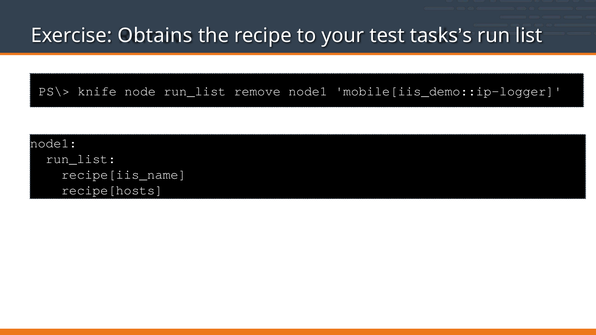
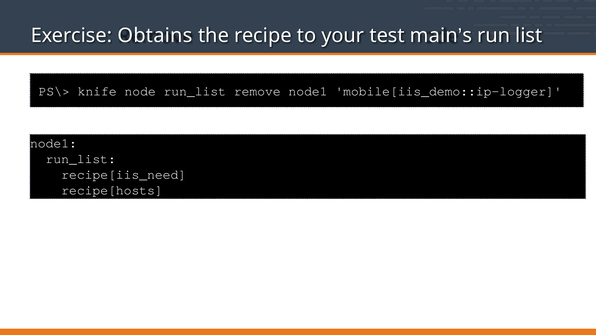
tasks: tasks -> main (434, 36)
recipe[iis_name: recipe[iis_name -> recipe[iis_need (124, 175)
